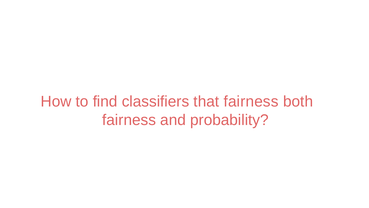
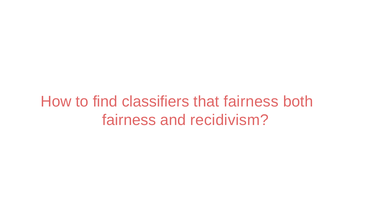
probability: probability -> recidivism (229, 120)
